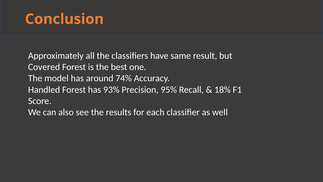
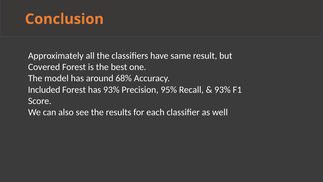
74%: 74% -> 68% (124, 78)
Handled: Handled -> Included (44, 90)
18%: 18% -> 93% (222, 90)
